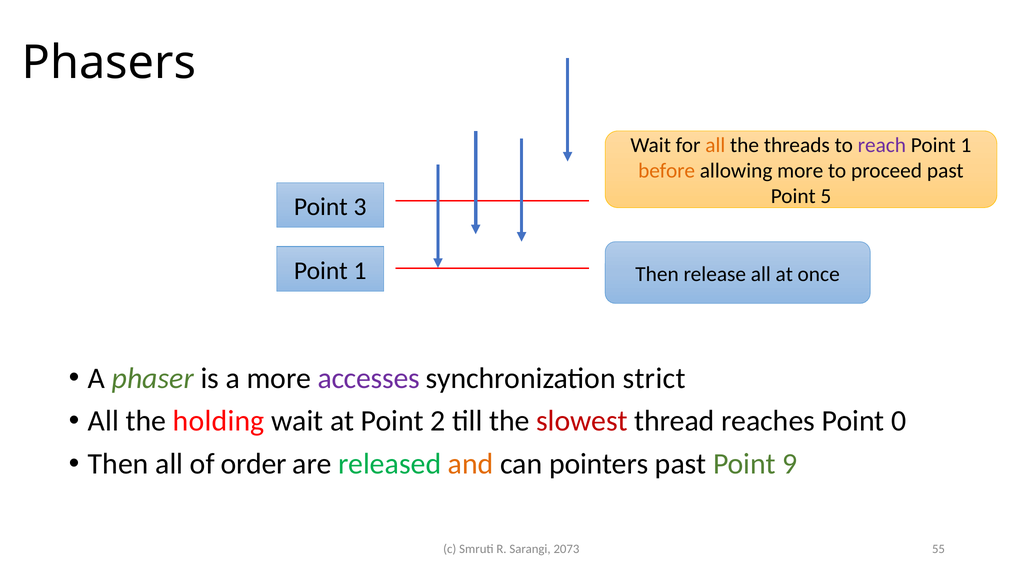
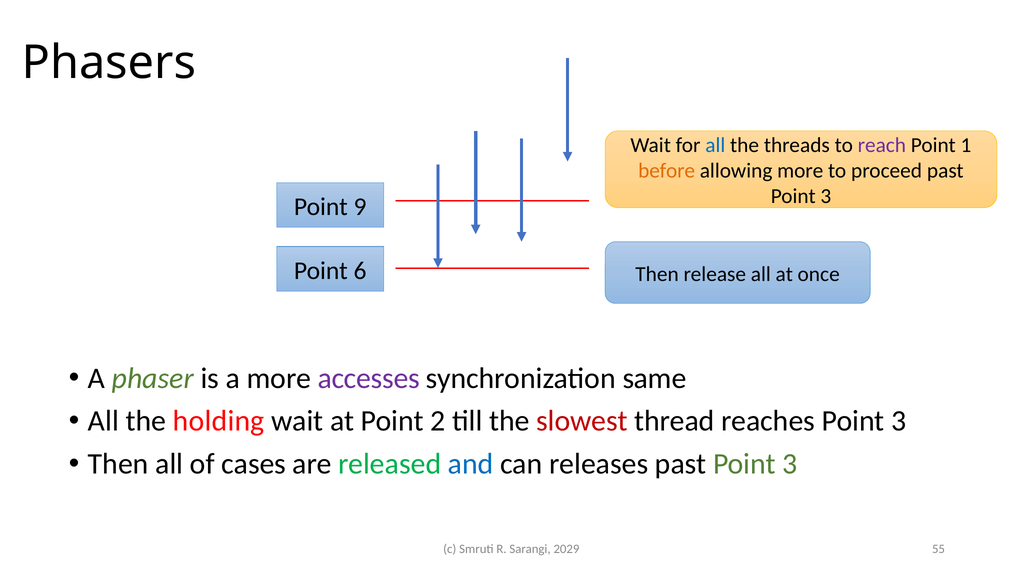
all colour: orange -> blue (715, 145)
5: 5 -> 3 (826, 196)
3: 3 -> 9 (360, 207)
1: 1 -> 6 (360, 271)
strict: strict -> same (654, 379)
reaches Point 0: 0 -> 3 (899, 421)
order: order -> cases (254, 464)
and colour: orange -> blue (471, 464)
pointers: pointers -> releases (599, 464)
9: 9 -> 3 (790, 464)
2073: 2073 -> 2029 (566, 549)
